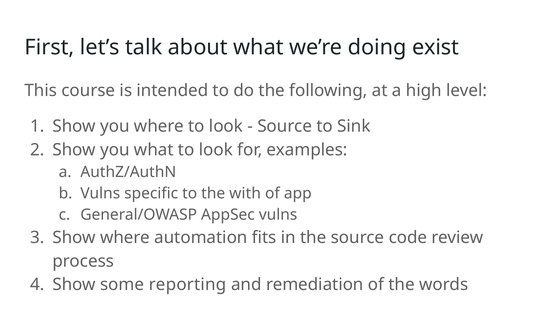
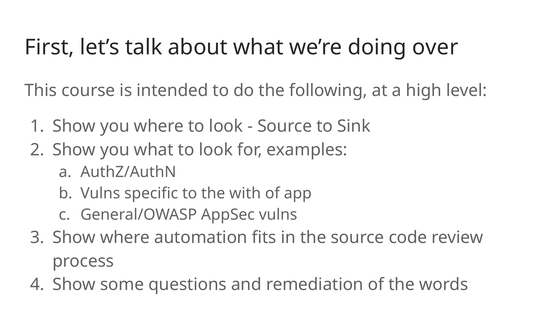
exist: exist -> over (435, 47)
reporting: reporting -> questions (188, 284)
